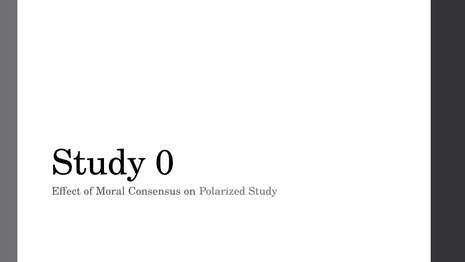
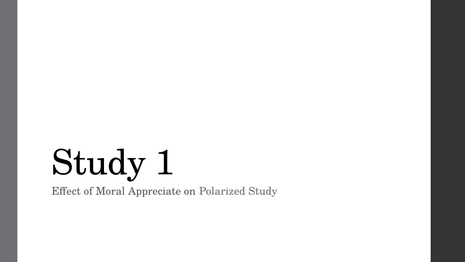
0: 0 -> 1 (165, 163)
Consensus: Consensus -> Appreciate (155, 191)
